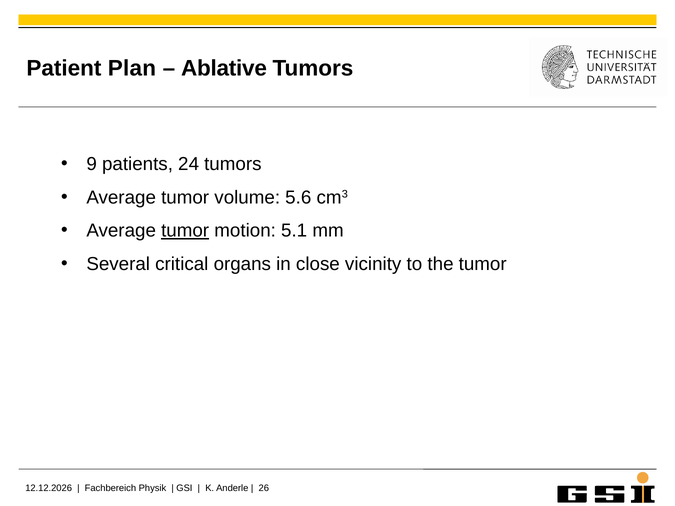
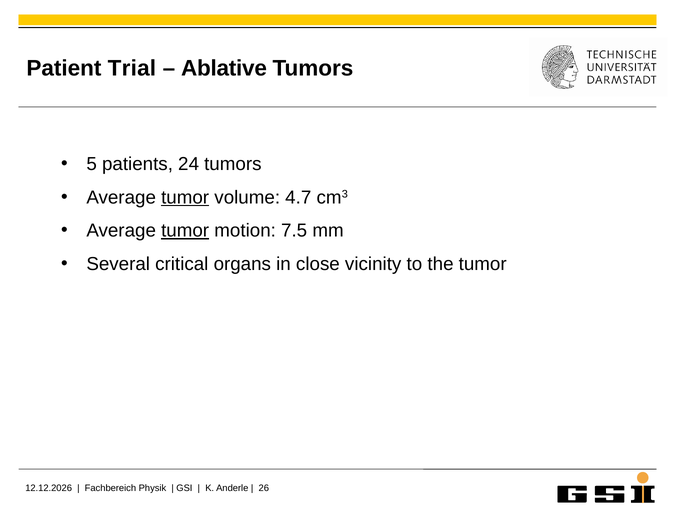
Plan: Plan -> Trial (132, 69)
9: 9 -> 5 (92, 164)
tumor underline: none -> present (185, 198)
5.6: 5.6 -> 4.7 (298, 198)
5.1: 5.1 -> 7.5 (294, 231)
